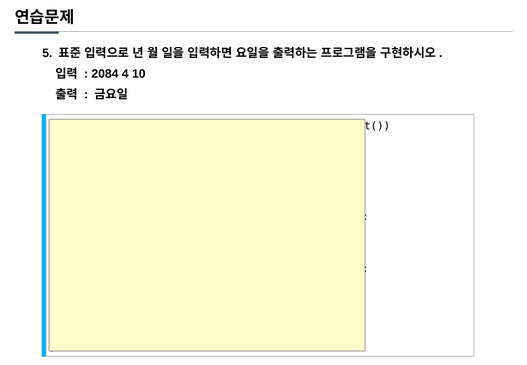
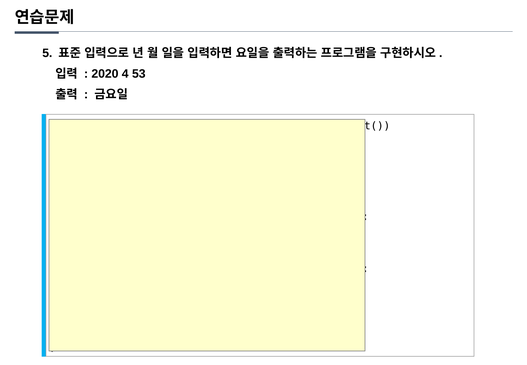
2084: 2084 -> 2020 (105, 74)
10: 10 -> 53 (139, 74)
